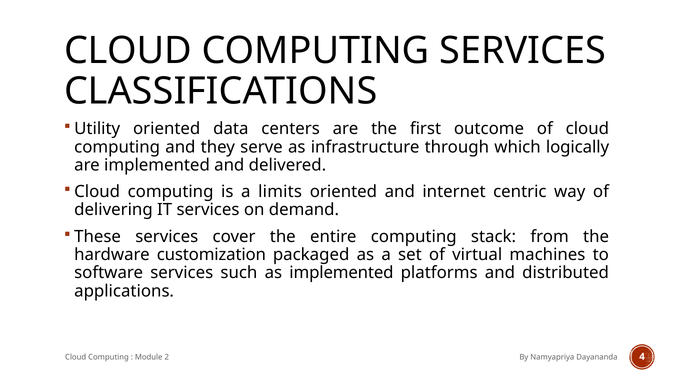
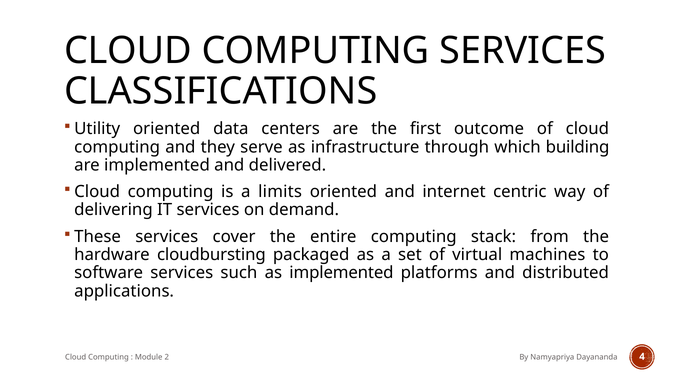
logically: logically -> building (578, 147)
customization: customization -> cloudbursting (211, 254)
